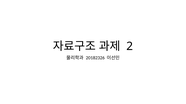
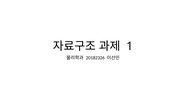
2: 2 -> 1 (130, 46)
